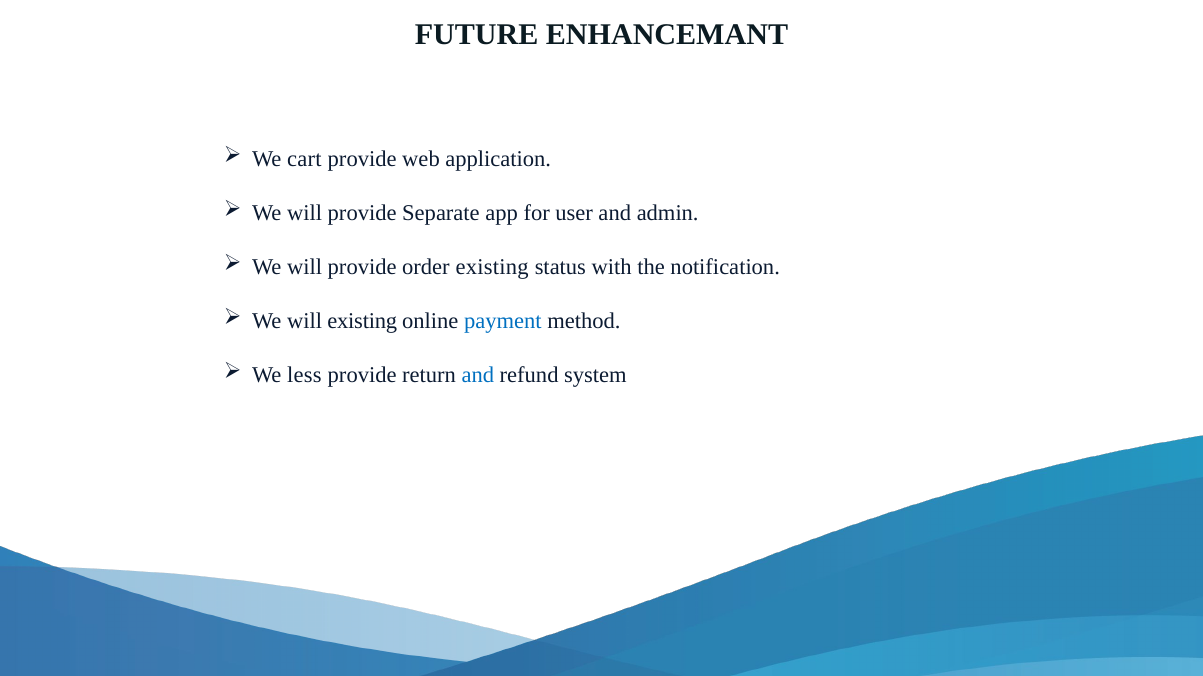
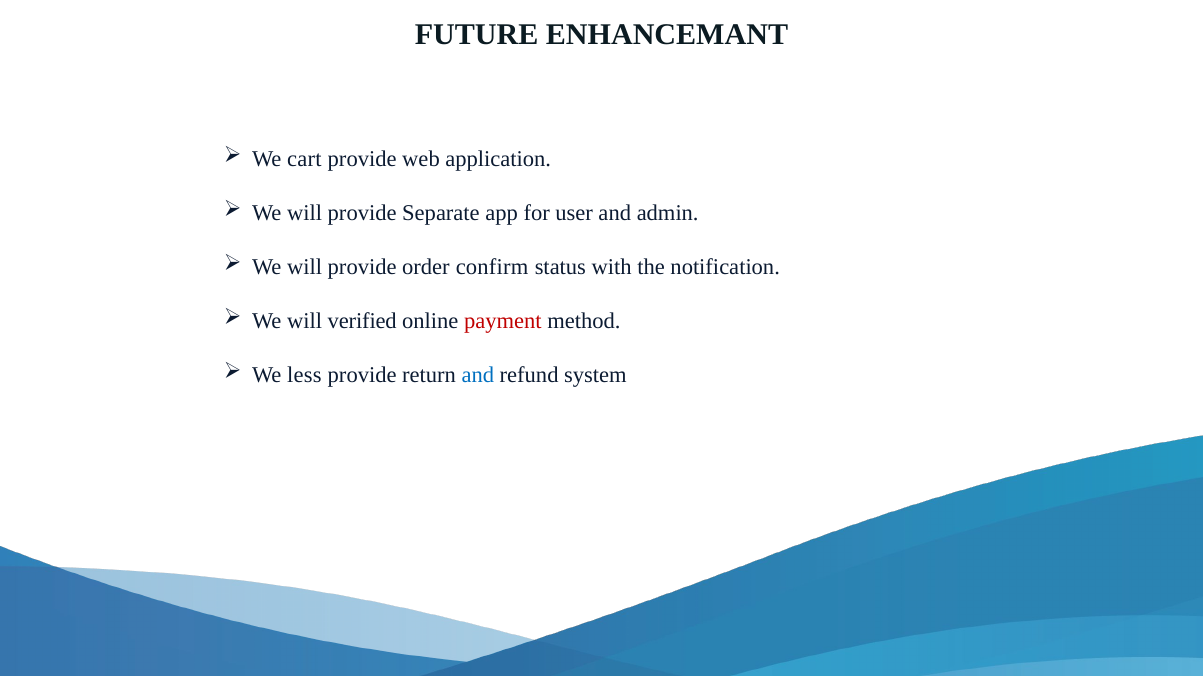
order existing: existing -> confirm (492, 267)
will existing: existing -> verified (362, 321)
payment colour: blue -> red (503, 321)
